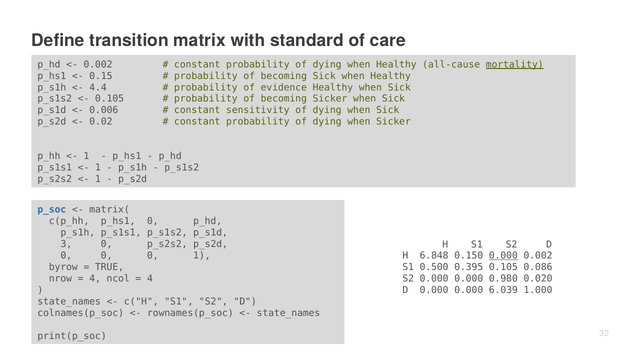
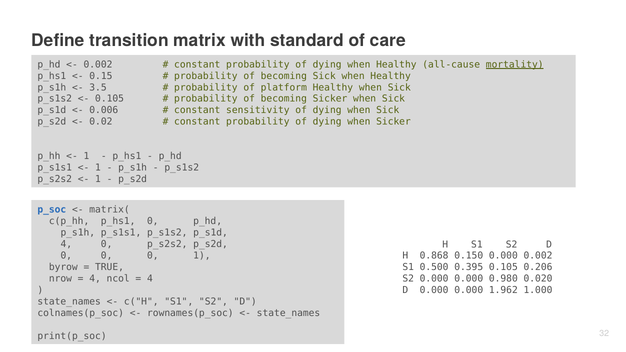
4.4: 4.4 -> 3.5 (98, 87)
evidence: evidence -> platform (284, 87)
3: 3 -> 4 (66, 244)
6.848: 6.848 -> 0.868 (434, 256)
0.000 underline: present -> none (503, 256)
0.086: 0.086 -> 0.206 (538, 267)
6.039: 6.039 -> 1.962 (503, 290)
